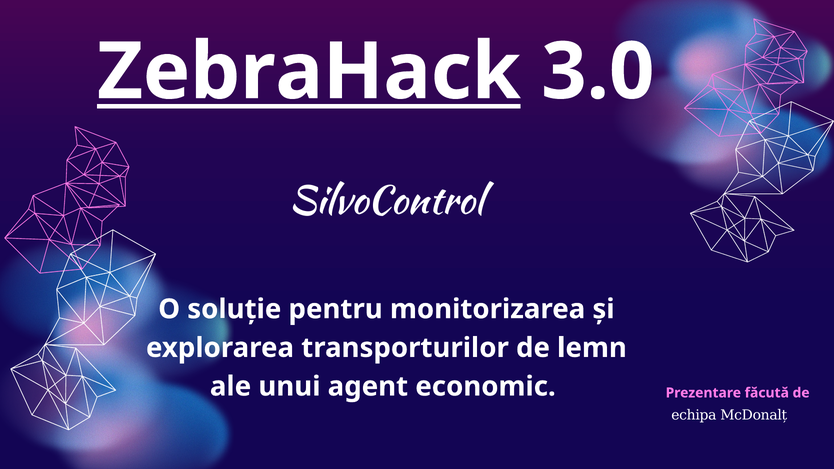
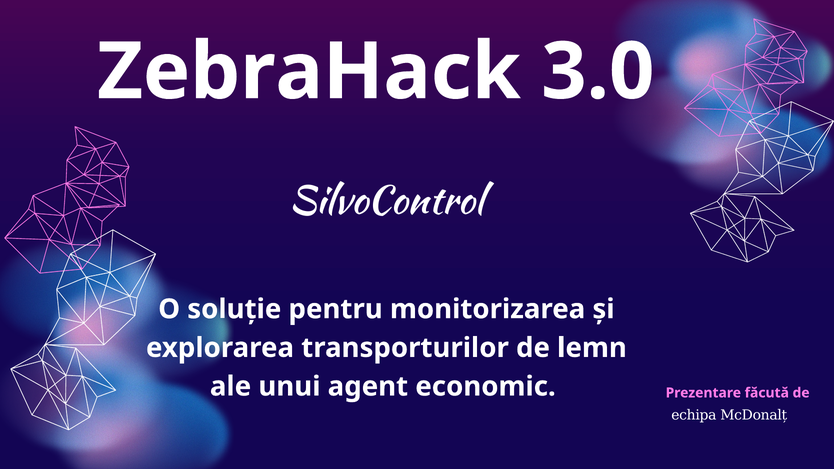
ZebraHack underline: present -> none (309, 72)
